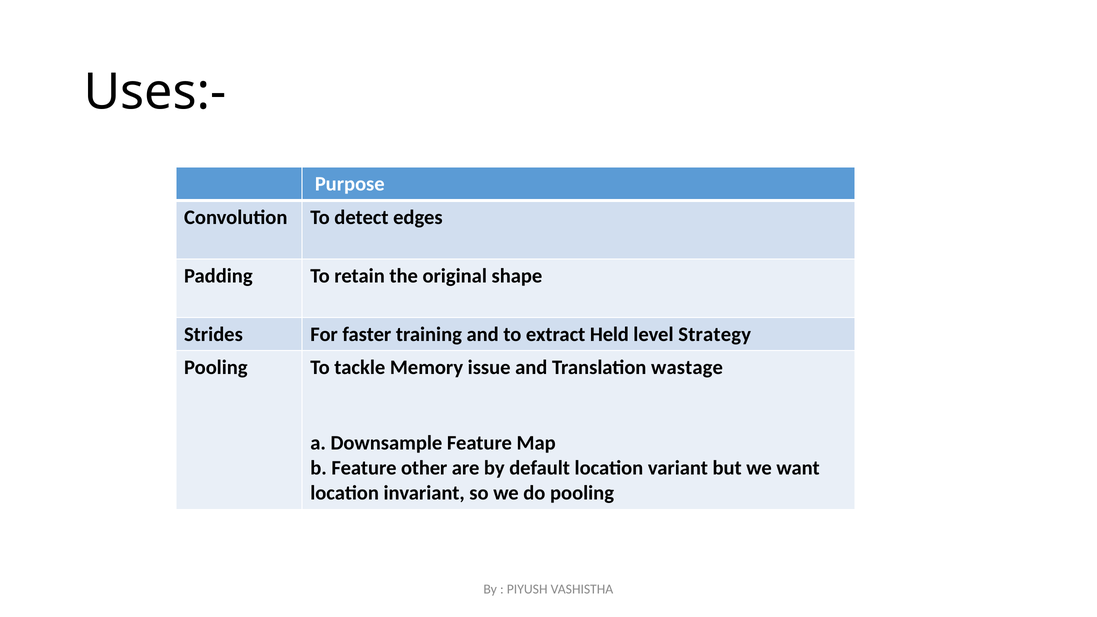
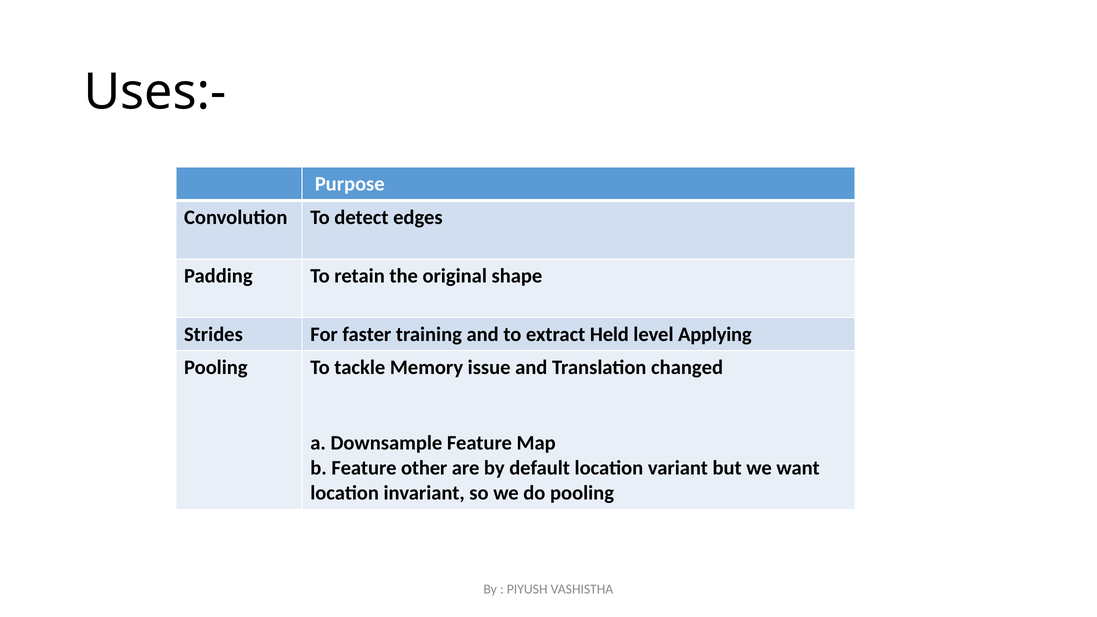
Strategy: Strategy -> Applying (715, 334)
wastage: wastage -> changed (687, 368)
